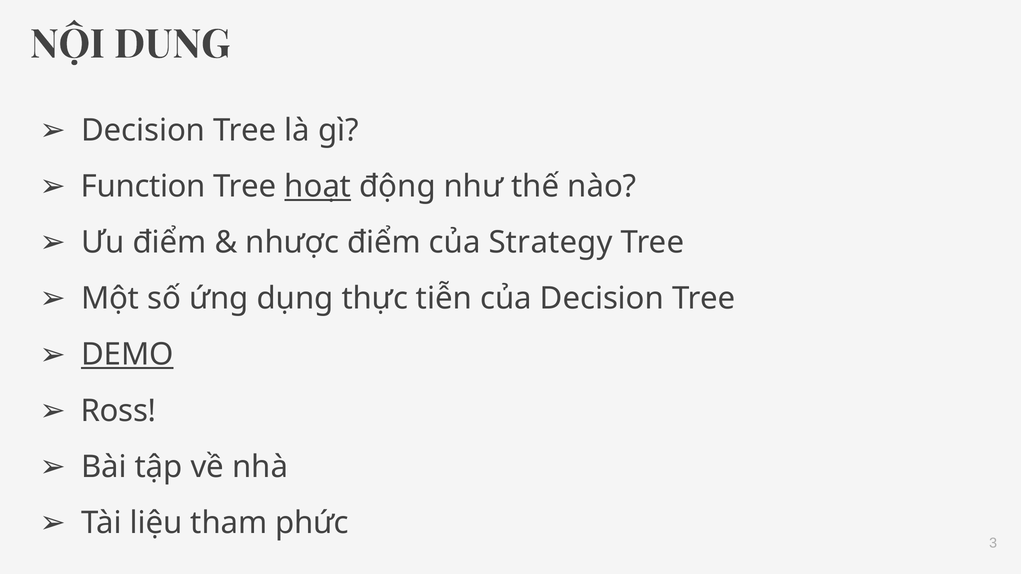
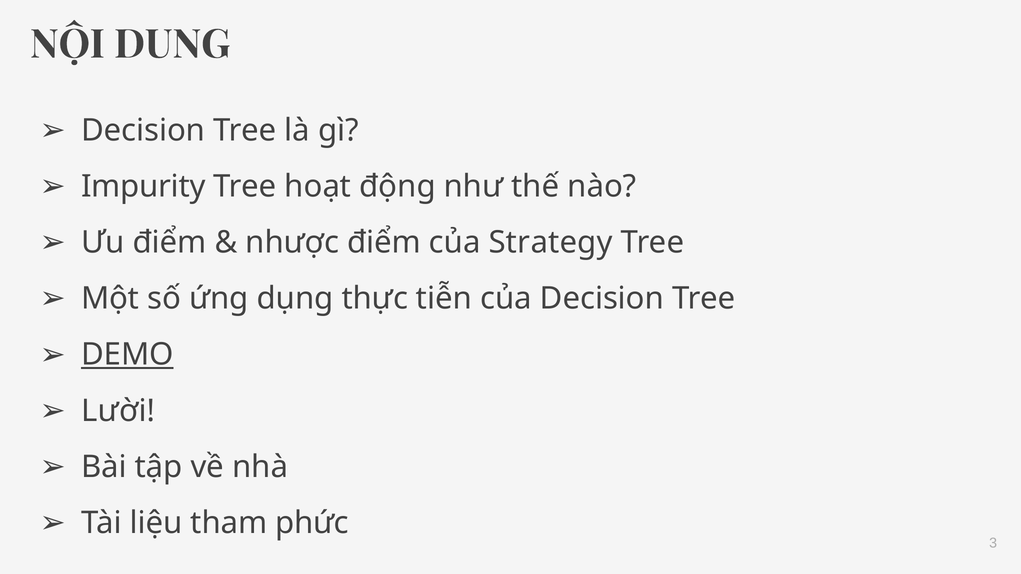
Function: Function -> Impurity (143, 187)
hoạt underline: present -> none (318, 187)
Ross: Ross -> Lười (118, 411)
